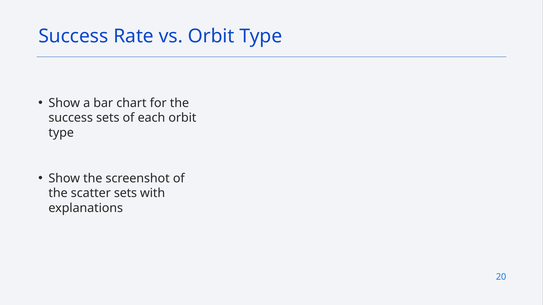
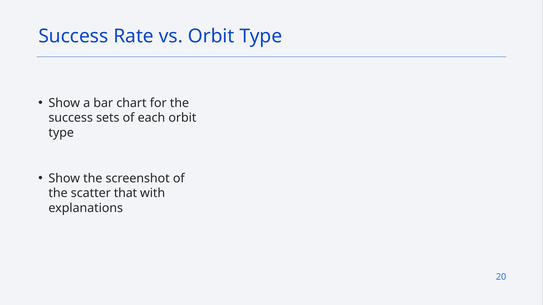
scatter sets: sets -> that (125, 193)
